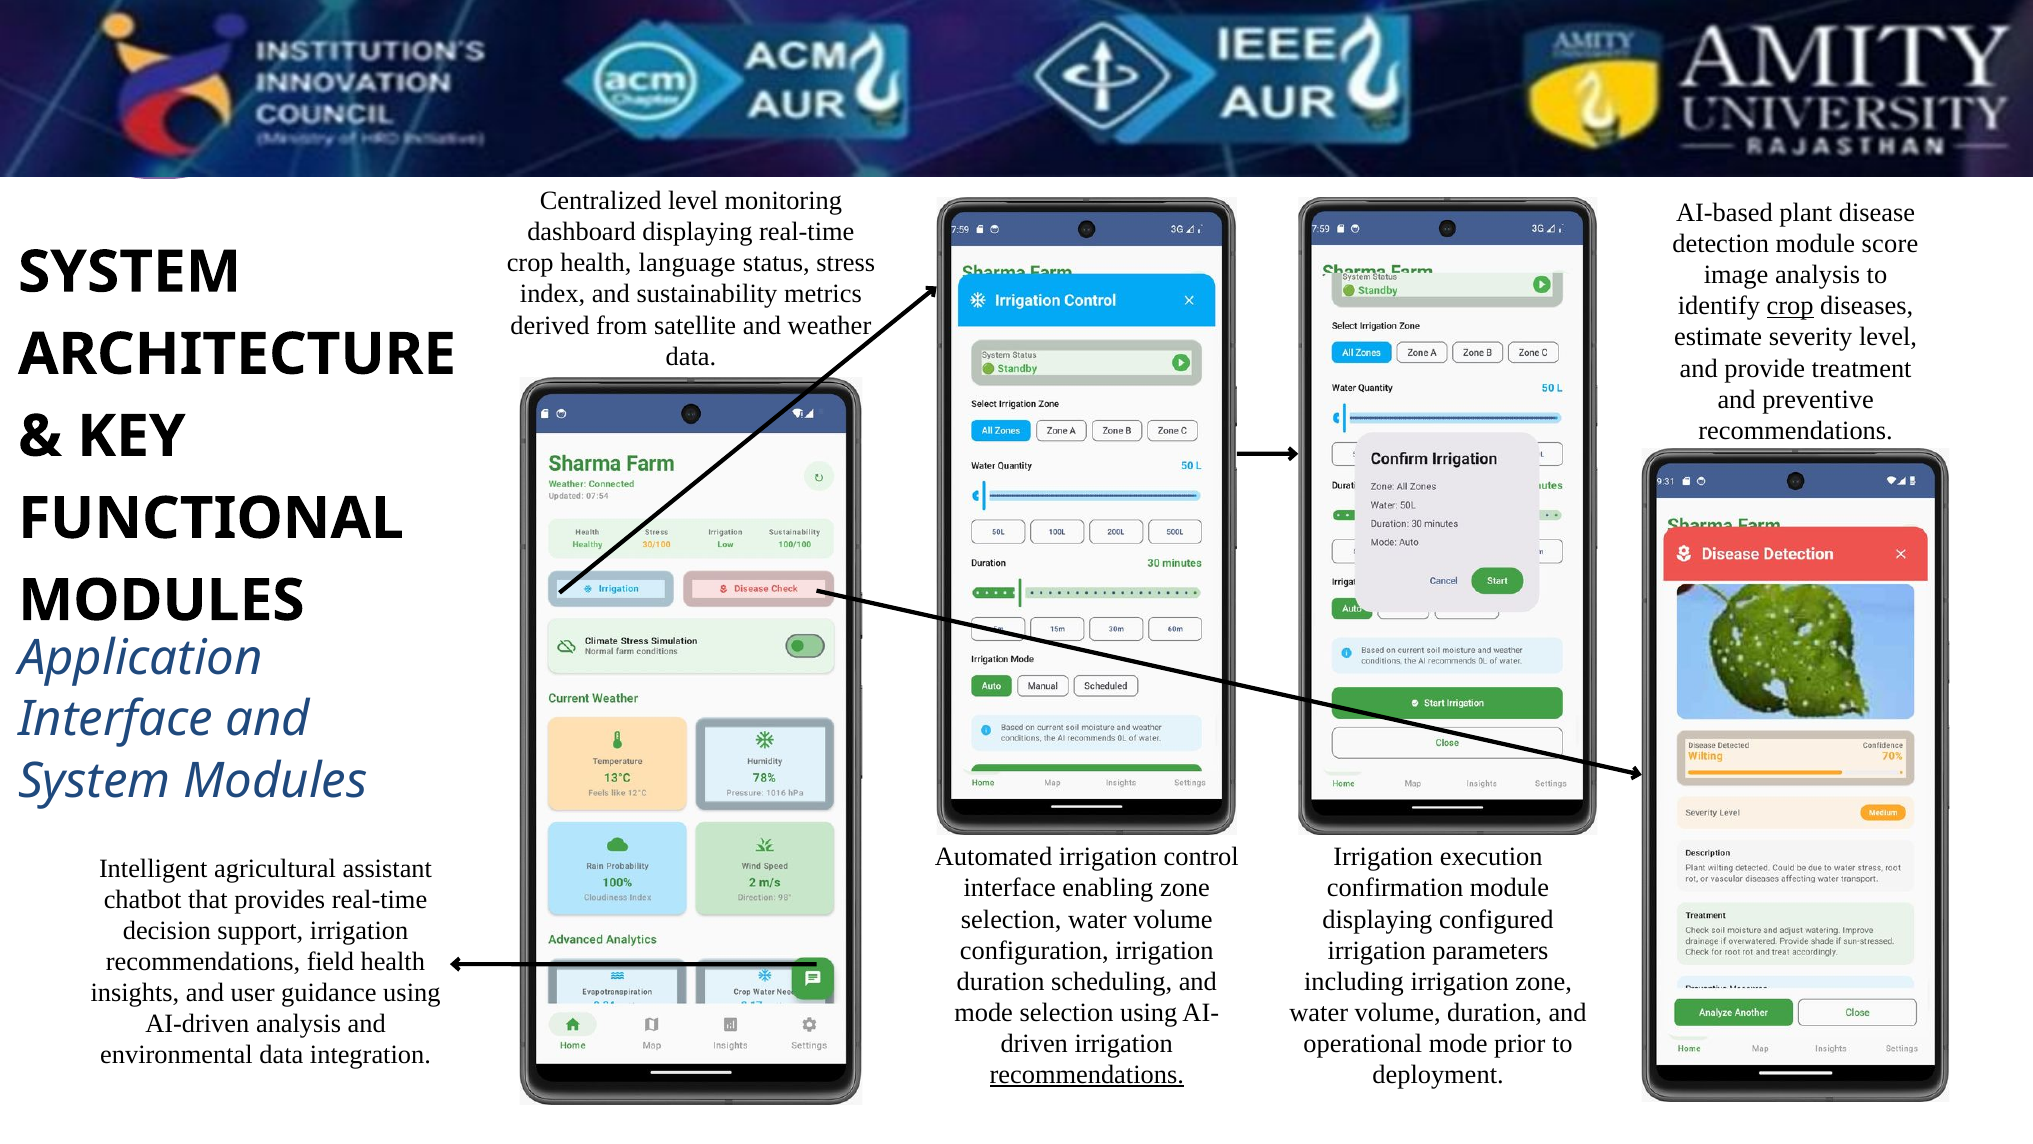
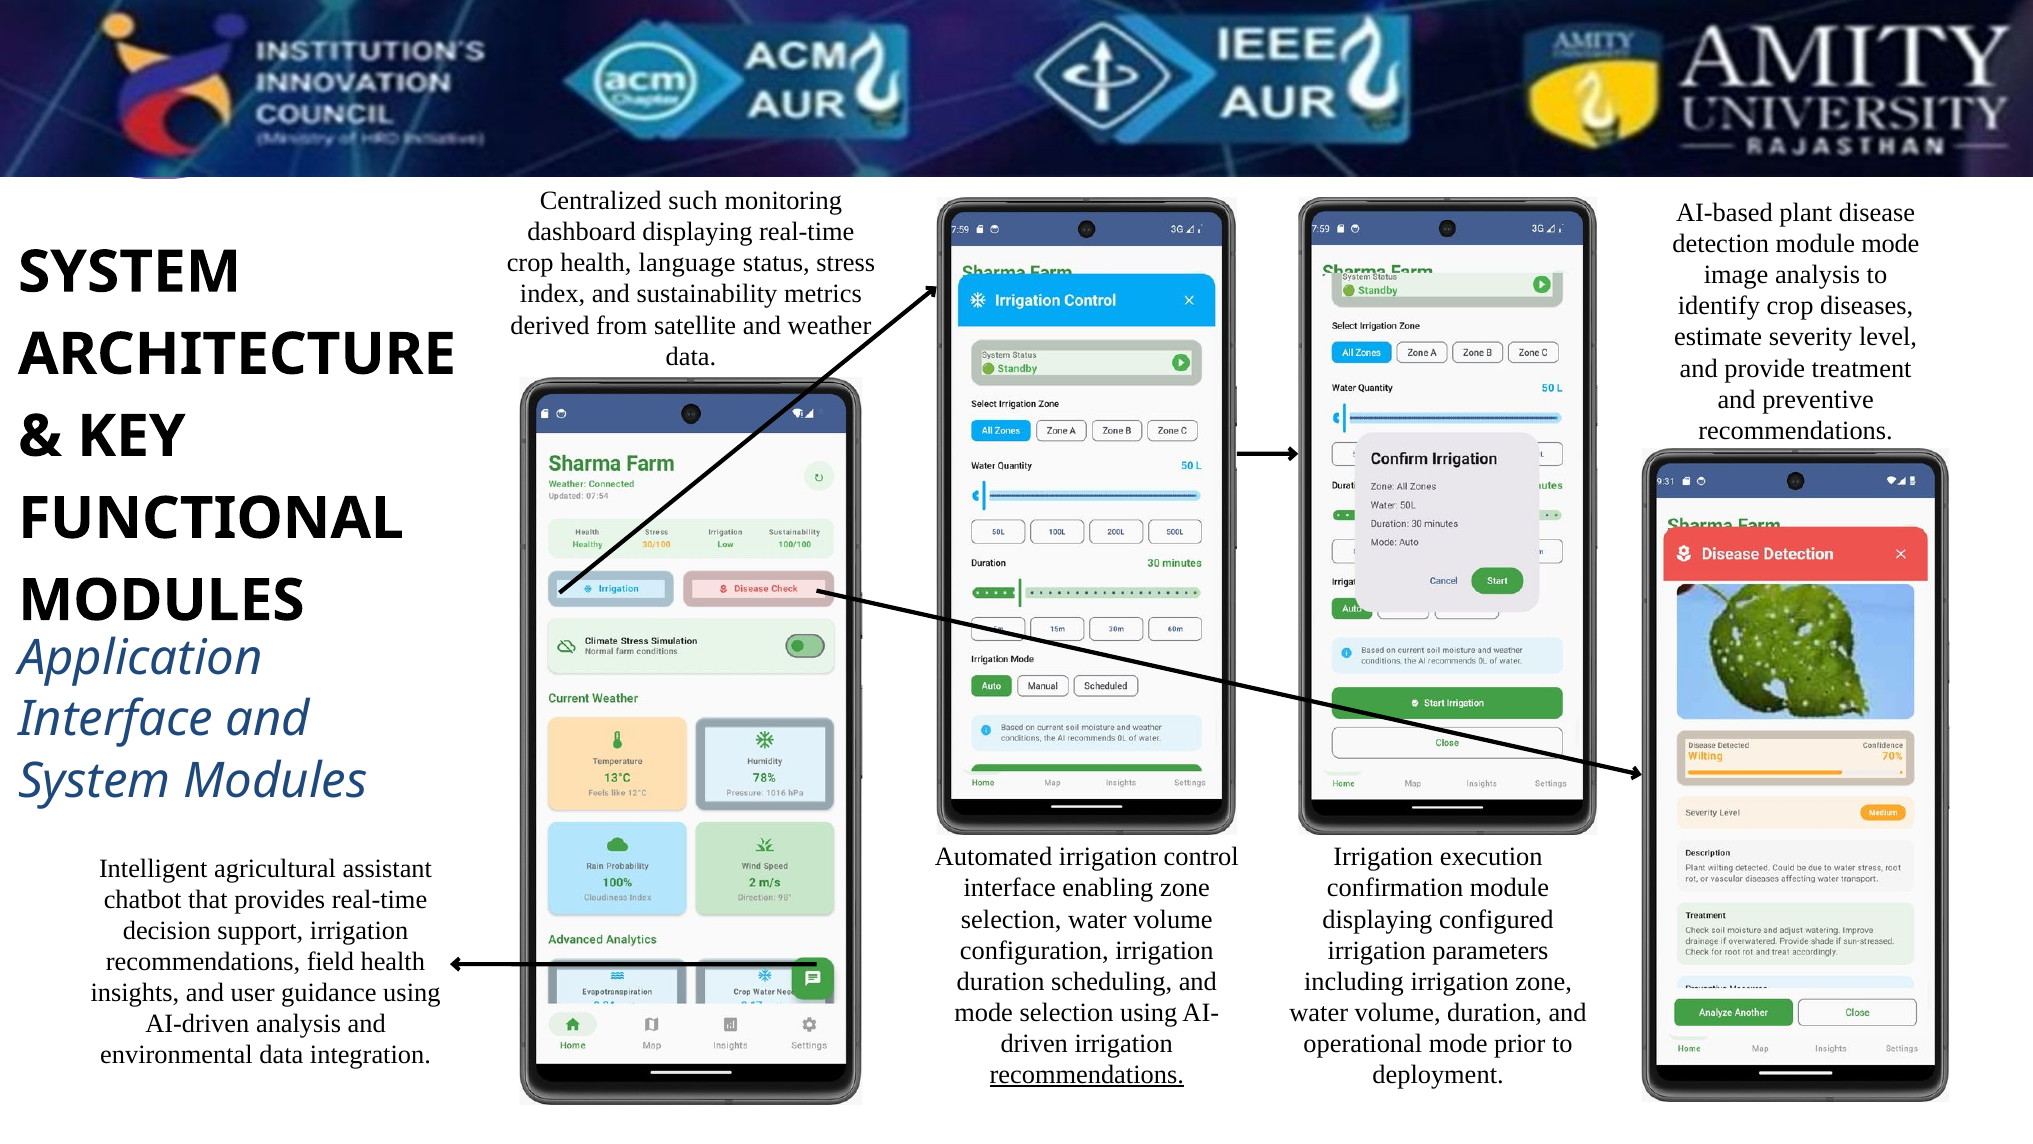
Centralized level: level -> such (693, 201)
module score: score -> mode (1890, 244)
crop underline: present -> none (1790, 306)
